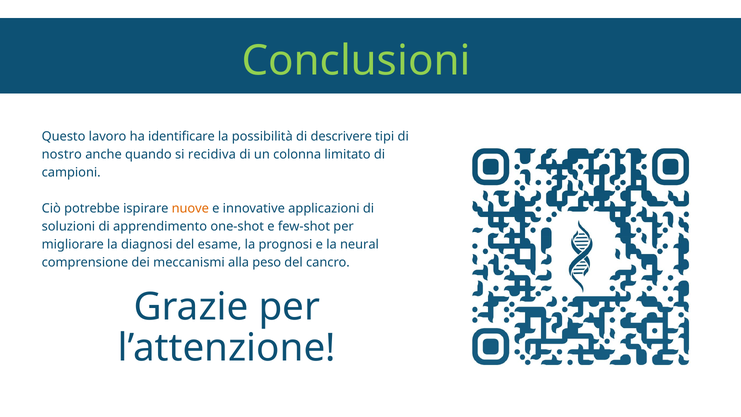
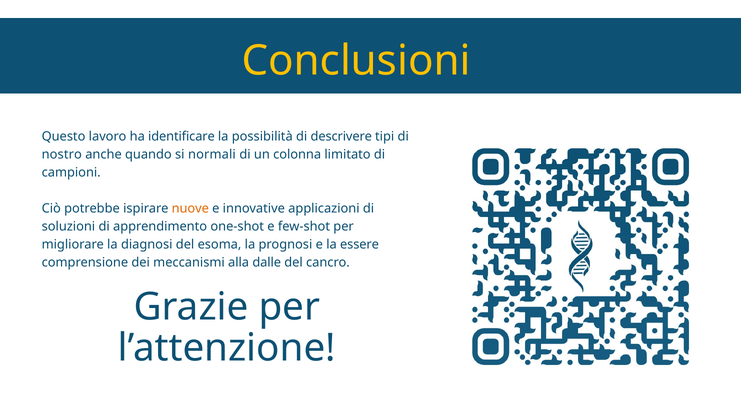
Conclusioni colour: light green -> yellow (356, 61)
recidiva: recidiva -> normali (212, 155)
esame: esame -> esoma (220, 245)
neural: neural -> essere (360, 245)
peso: peso -> dalle (267, 263)
